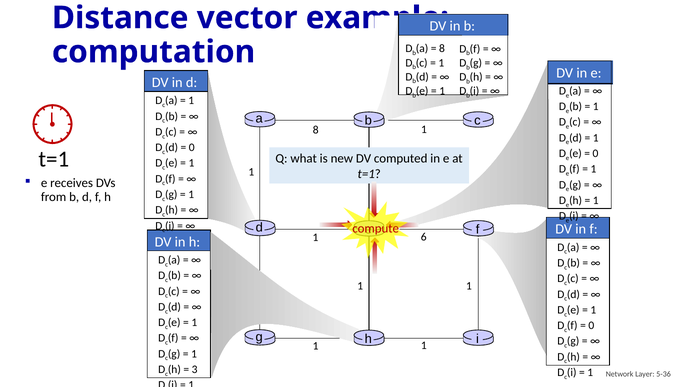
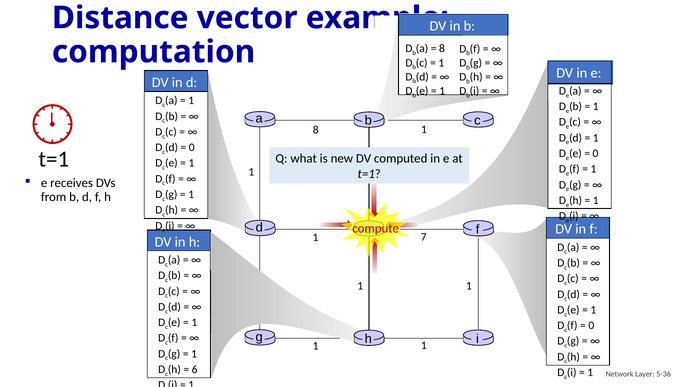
6: 6 -> 7 (424, 237)
3: 3 -> 6 (195, 370)
